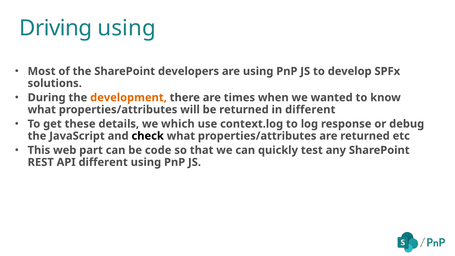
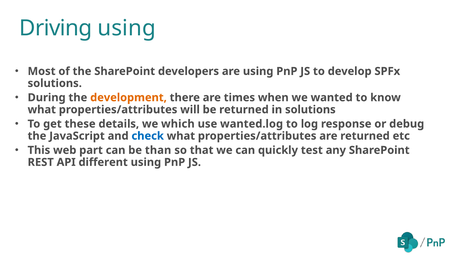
in different: different -> solutions (310, 110)
context.log: context.log -> wanted.log (252, 124)
check colour: black -> blue (148, 136)
code: code -> than (158, 150)
